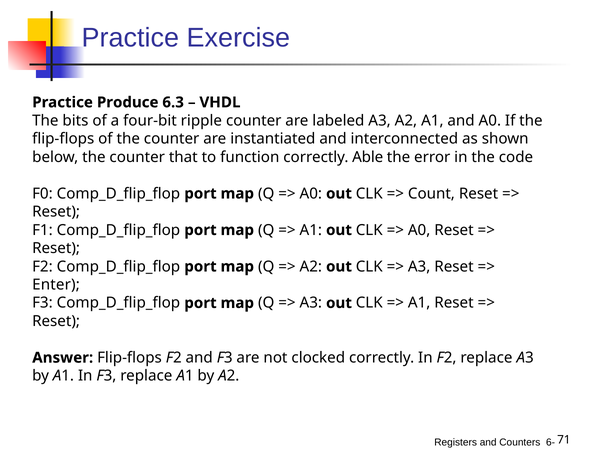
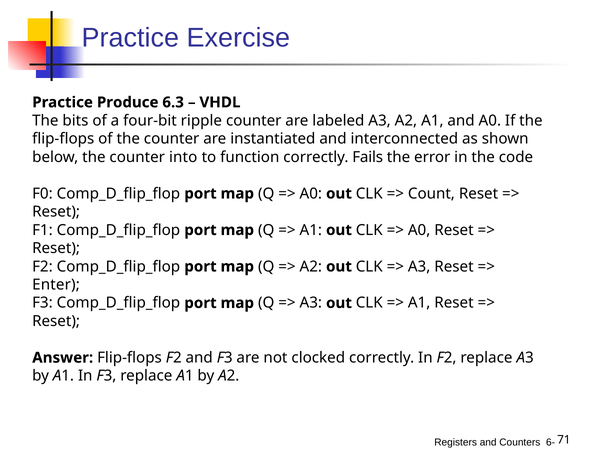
that: that -> into (183, 157)
Able: Able -> Fails (368, 157)
